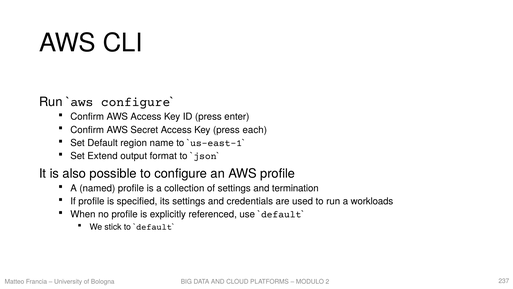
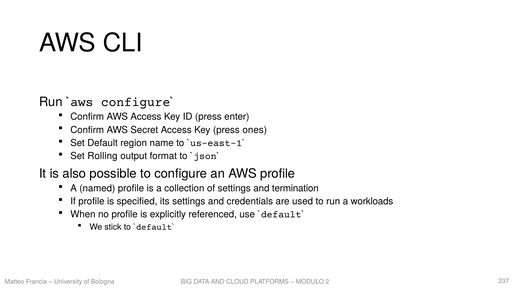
each: each -> ones (255, 130)
Extend: Extend -> Rolling (102, 156)
